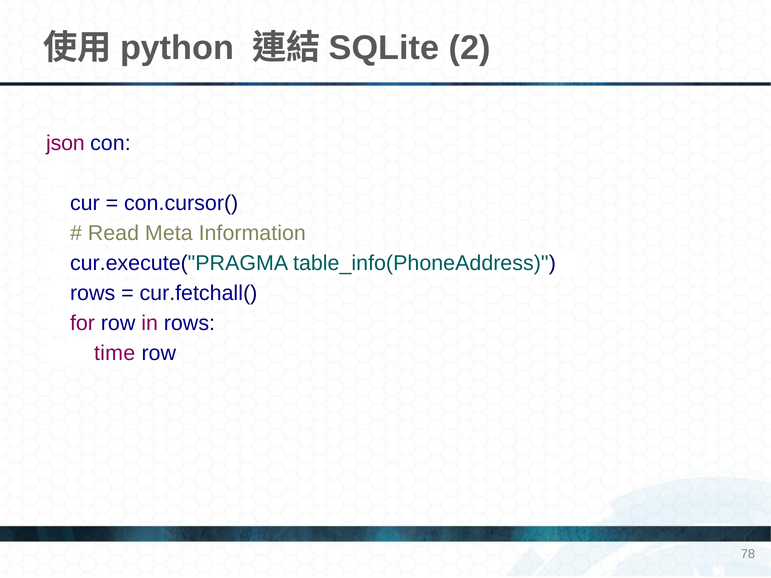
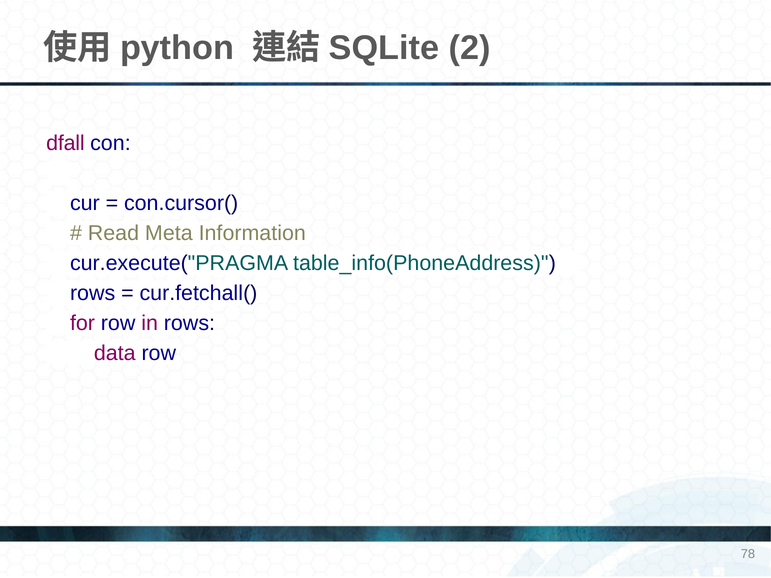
json: json -> dfall (65, 143)
time: time -> data (115, 353)
